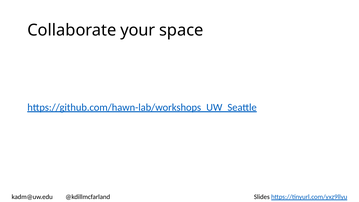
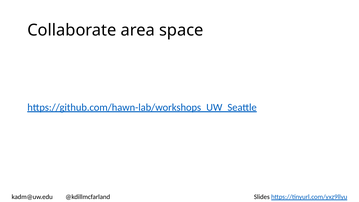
your: your -> area (138, 30)
